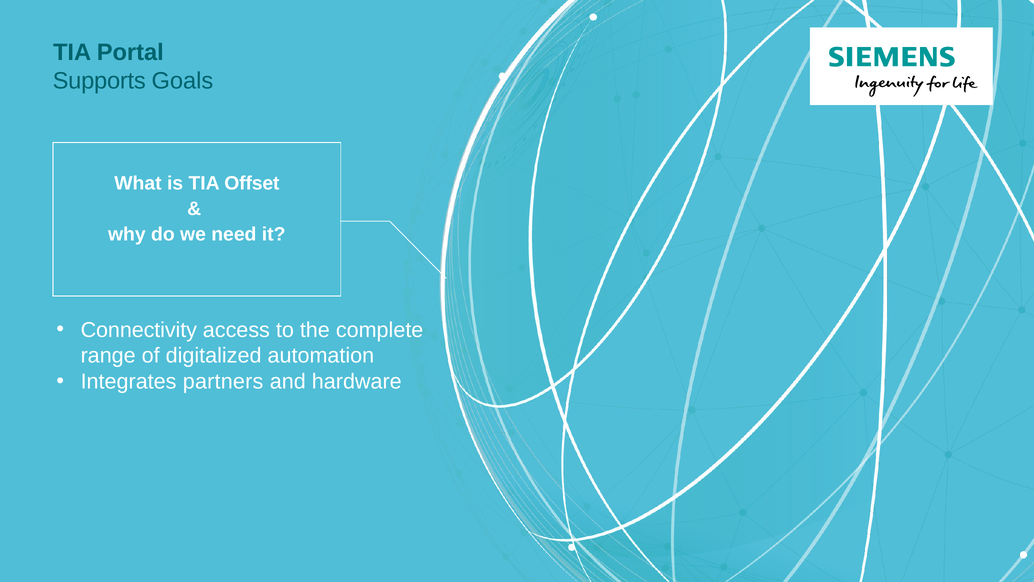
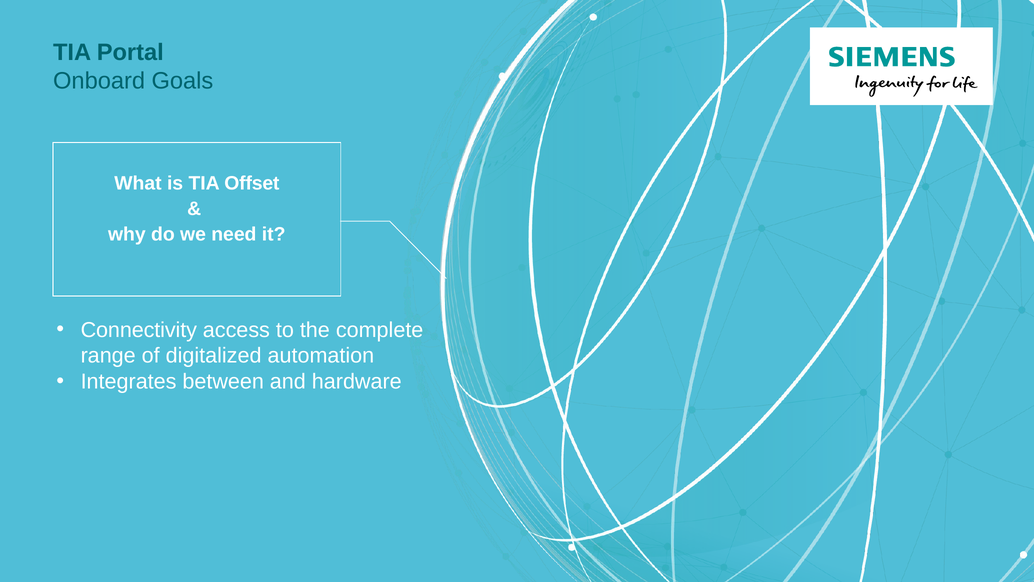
Supports: Supports -> Onboard (99, 81)
partners: partners -> between (223, 381)
